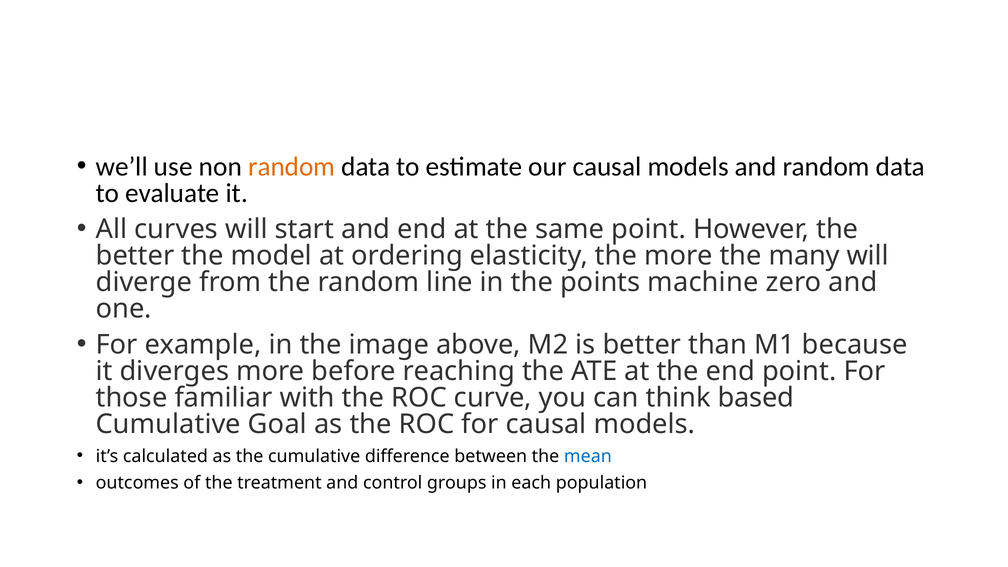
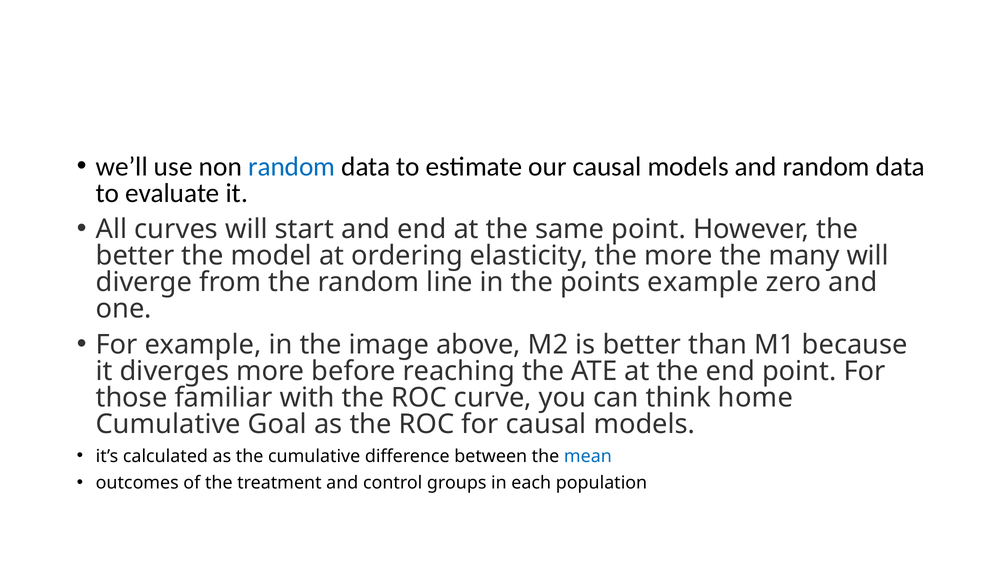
random colour: orange -> blue (292, 167)
points machine: machine -> example (703, 282)
based: based -> home (756, 398)
